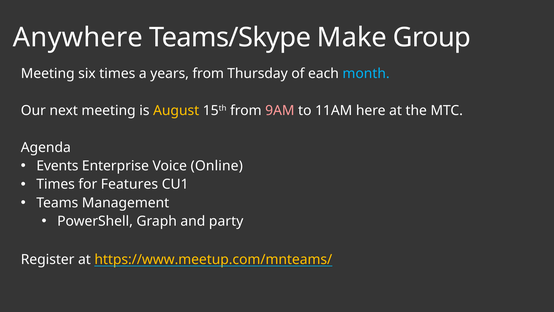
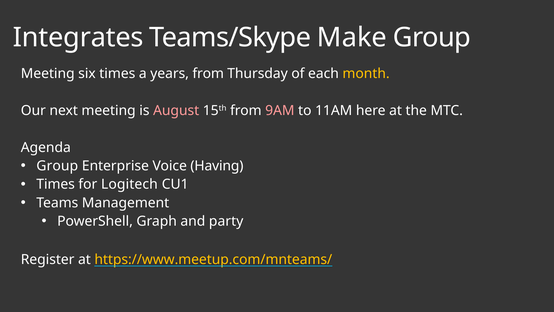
Anywhere: Anywhere -> Integrates (78, 37)
month colour: light blue -> yellow (366, 74)
August colour: yellow -> pink (176, 110)
Events: Events -> Group (57, 166)
Online: Online -> Having (217, 166)
Features: Features -> Logitech (129, 184)
